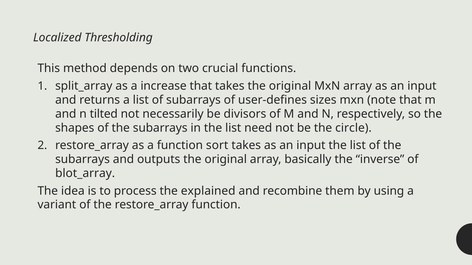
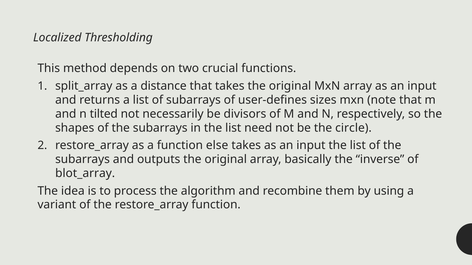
increase: increase -> distance (164, 86)
sort: sort -> else (217, 146)
explained: explained -> algorithm (208, 191)
